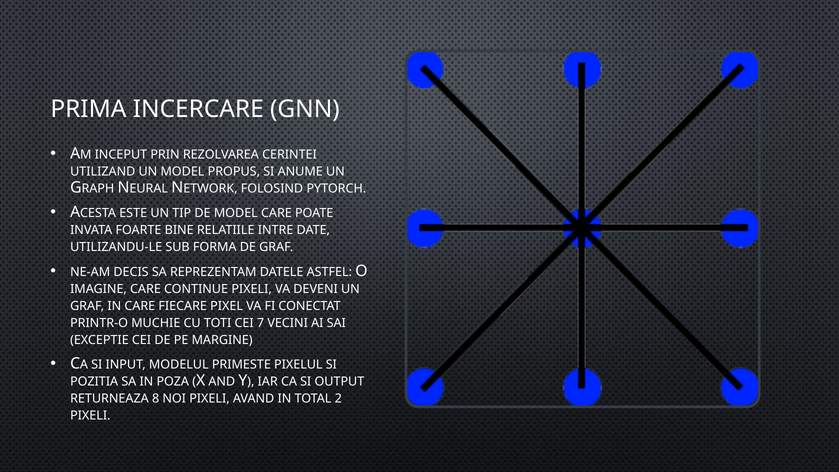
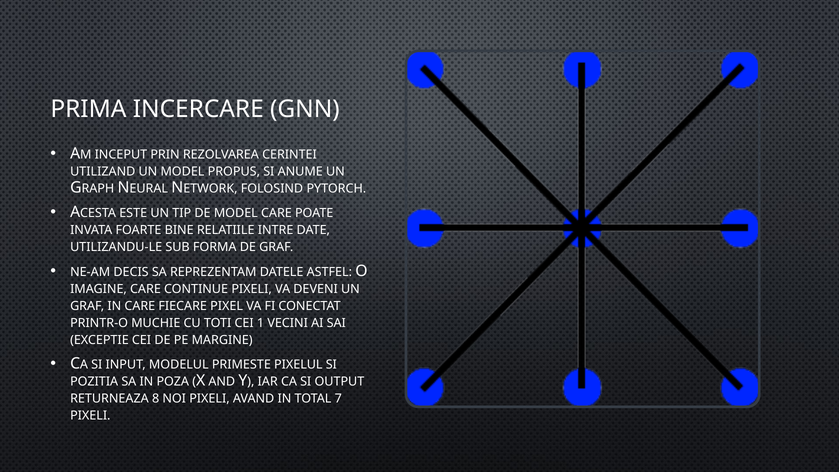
7: 7 -> 1 (261, 323)
2: 2 -> 7 (338, 399)
